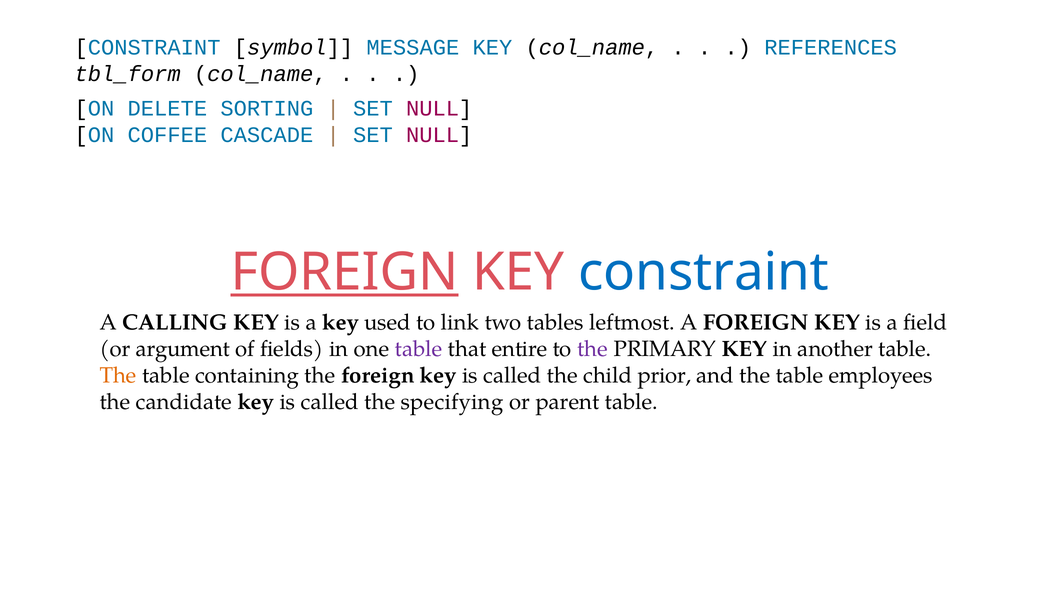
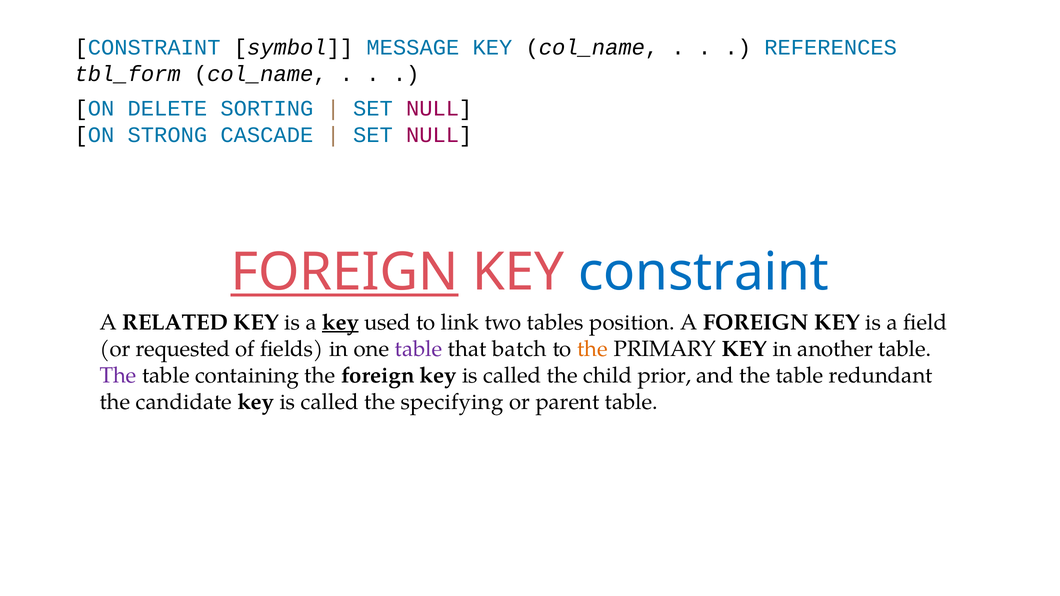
COFFEE: COFFEE -> STRONG (167, 135)
CALLING: CALLING -> RELATED (175, 323)
key underline: none -> present (341, 323)
leftmost: leftmost -> position (632, 323)
argument: argument -> requested (183, 349)
entire: entire -> batch (519, 349)
the colour: purple -> orange (593, 349)
The colour: orange -> purple (118, 376)
employees: employees -> redundant (881, 376)
